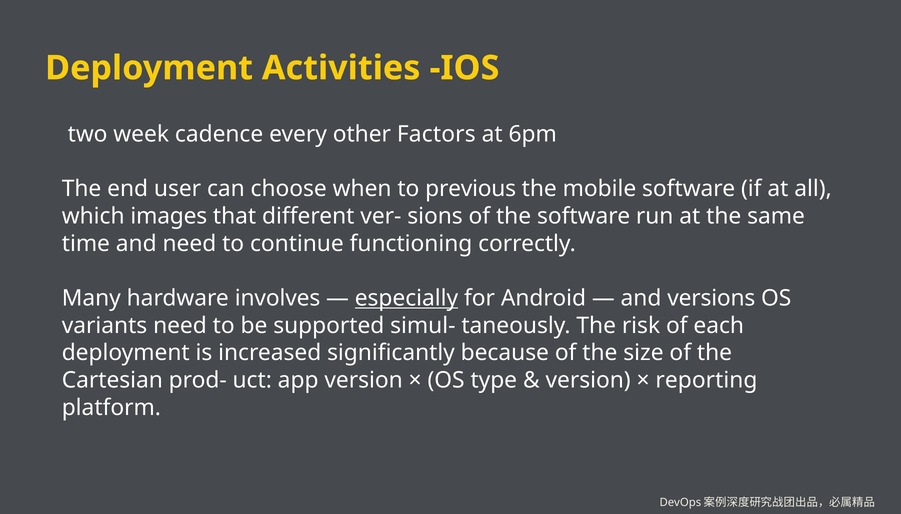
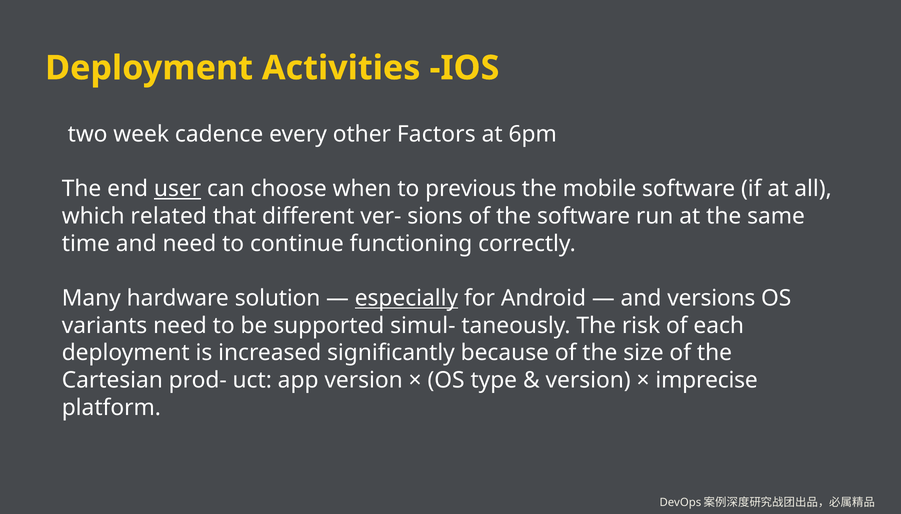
user underline: none -> present (178, 189)
images: images -> related (169, 216)
involves: involves -> solution (278, 298)
reporting: reporting -> imprecise (707, 380)
